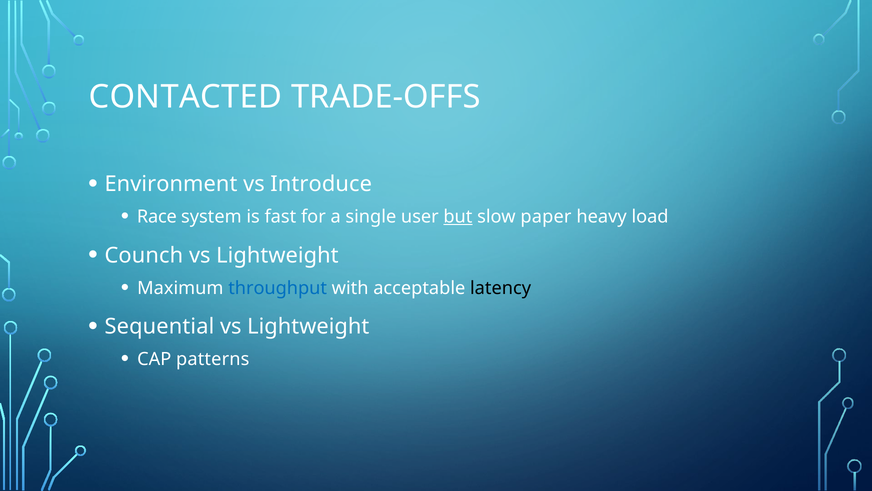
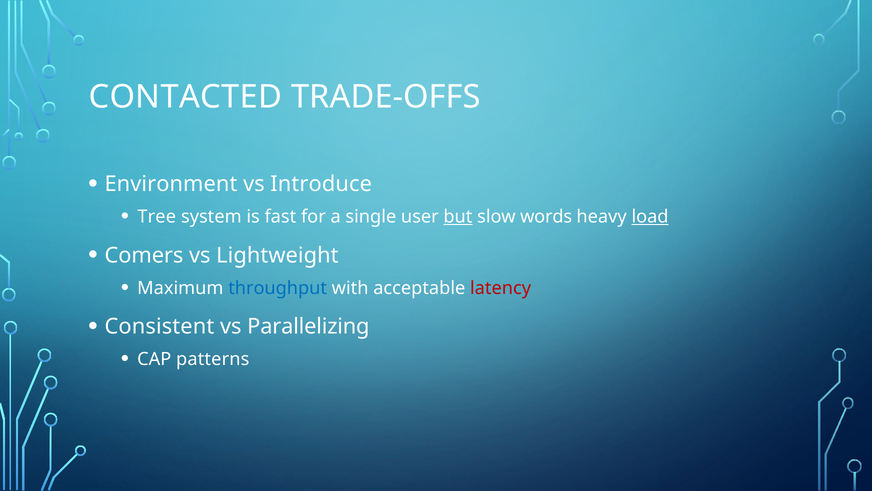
Race: Race -> Tree (157, 217)
paper: paper -> words (546, 217)
load underline: none -> present (650, 217)
Counch: Counch -> Comers (144, 255)
latency colour: black -> red (501, 288)
Sequential: Sequential -> Consistent (159, 326)
Lightweight: Lightweight -> Parallelizing (308, 326)
